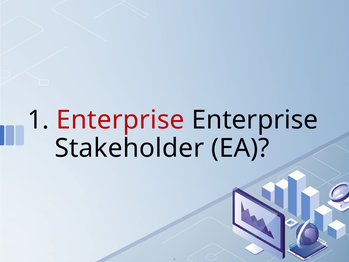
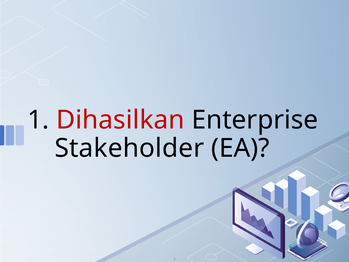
1 Enterprise: Enterprise -> Dihasilkan (120, 120)
